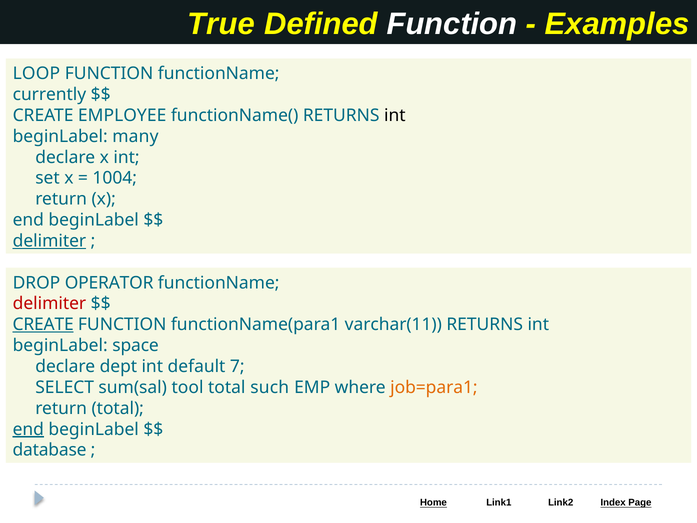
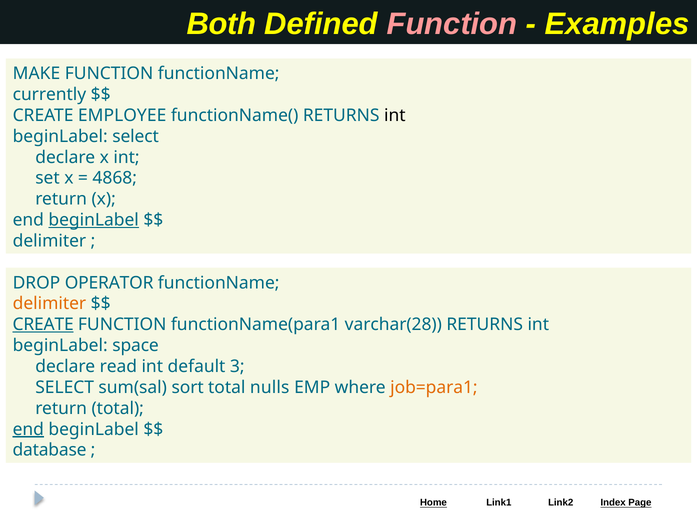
True: True -> Both (221, 24)
Function colour: white -> pink (452, 24)
LOOP: LOOP -> MAKE (36, 74)
beginLabel many: many -> select (136, 136)
1004: 1004 -> 4868 (115, 178)
beginLabel underline: none -> present (94, 220)
delimiter underline: present -> none (49, 241)
delimiter colour: red -> orange (49, 304)
varchar(11: varchar(11 -> varchar(28 (393, 325)
dept: dept -> read (118, 366)
7: 7 -> 3 (237, 366)
tool: tool -> sort (188, 387)
such: such -> nulls (270, 387)
